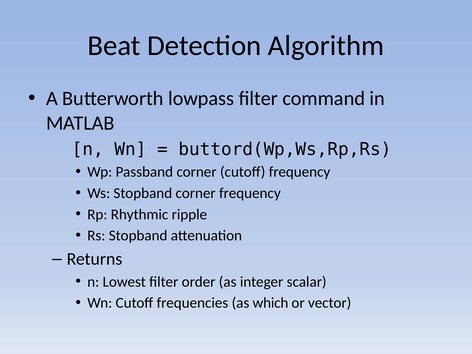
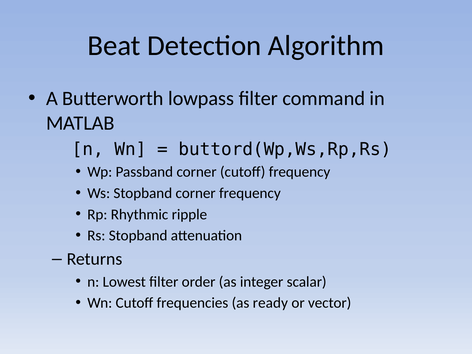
which: which -> ready (270, 303)
